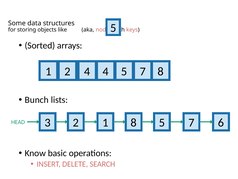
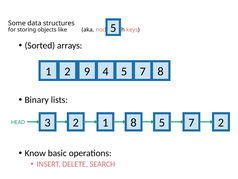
1 4: 4 -> 9 (87, 71)
Bunch: Bunch -> Binary (37, 100)
2 6: 6 -> 2 (221, 122)
